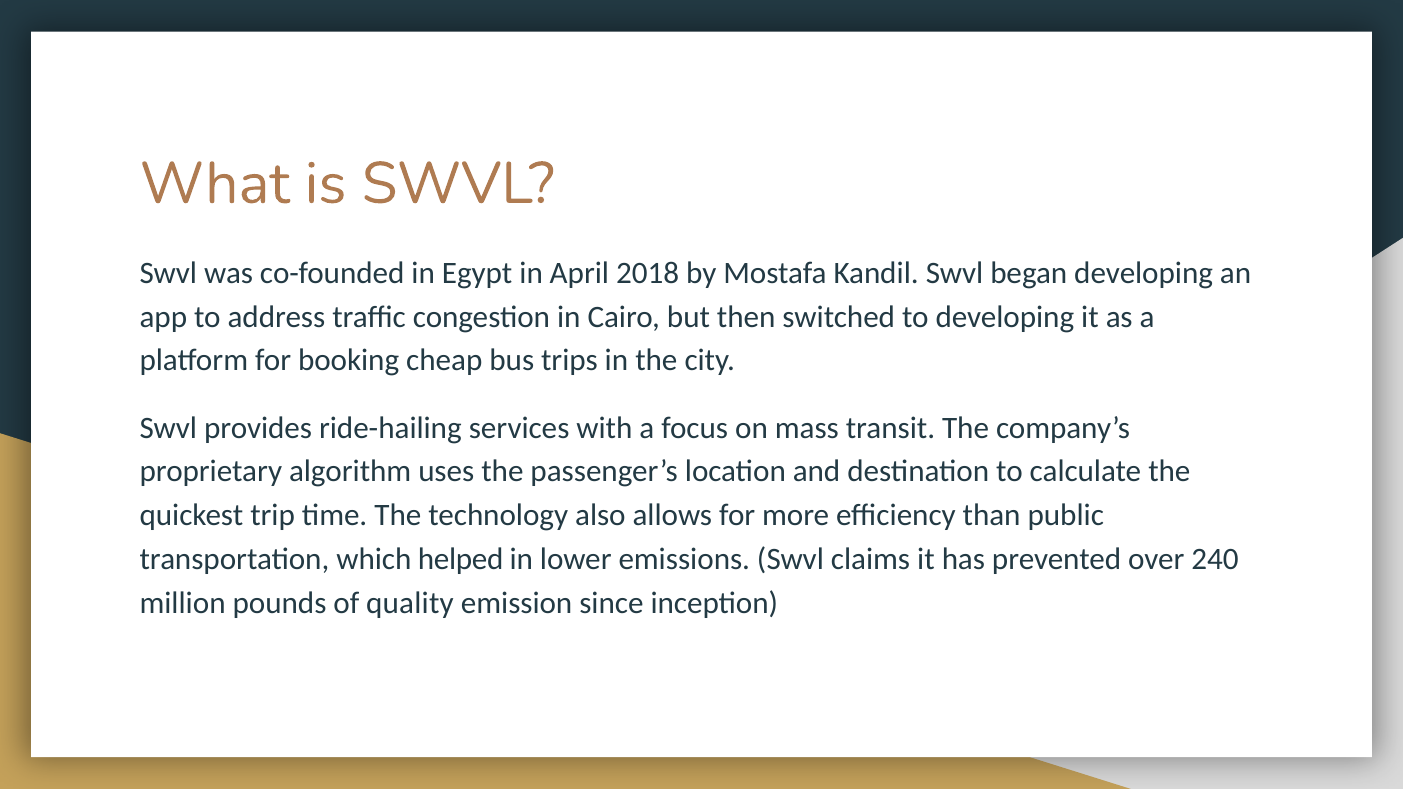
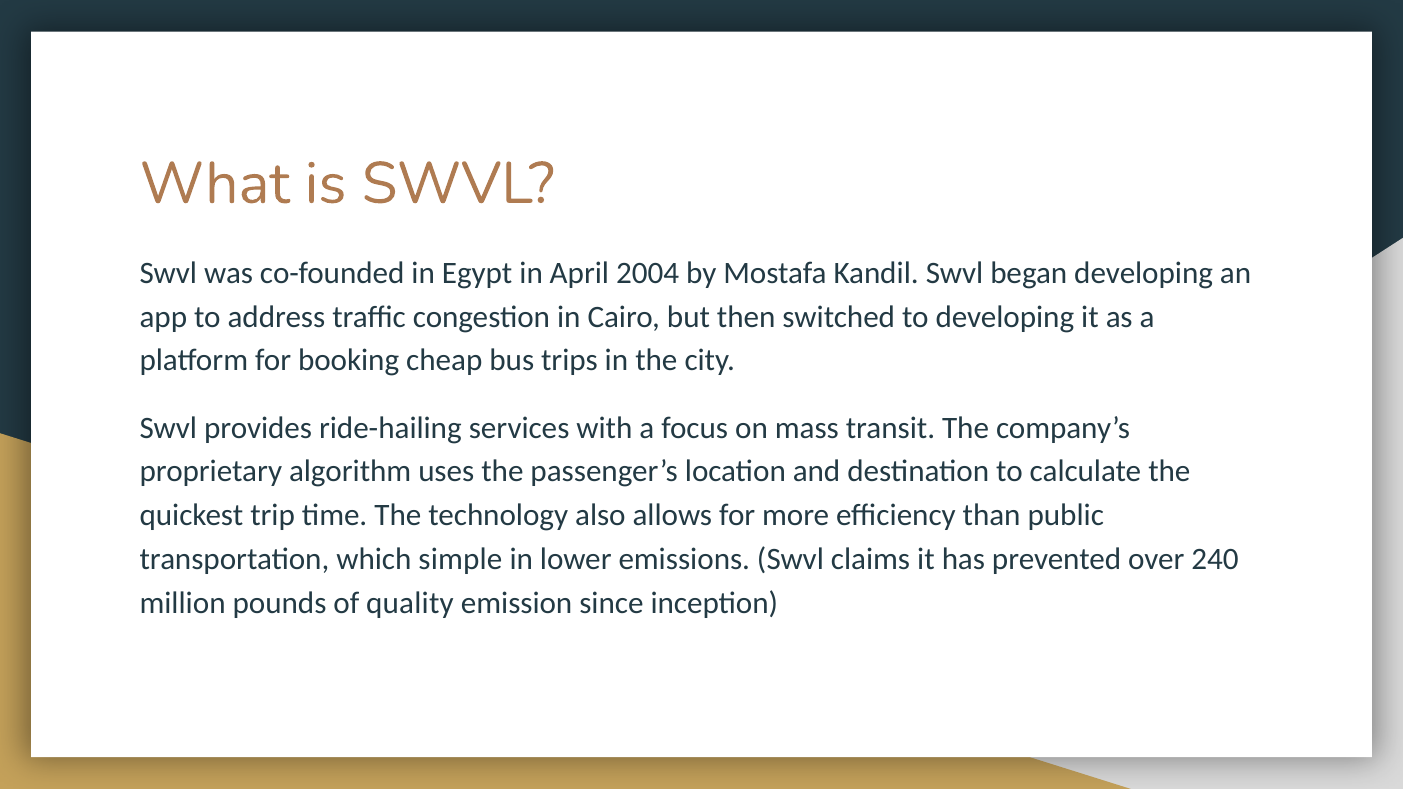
2018: 2018 -> 2004 (648, 273)
helped: helped -> simple (460, 559)
